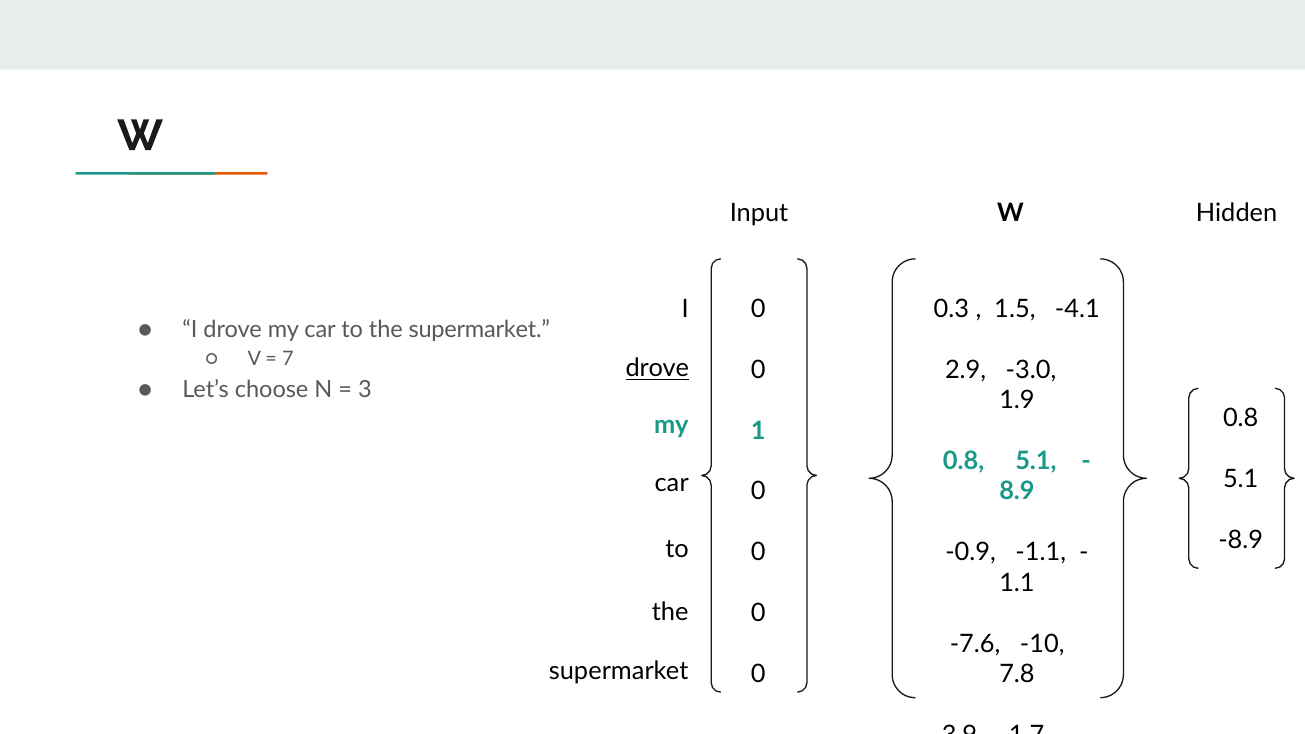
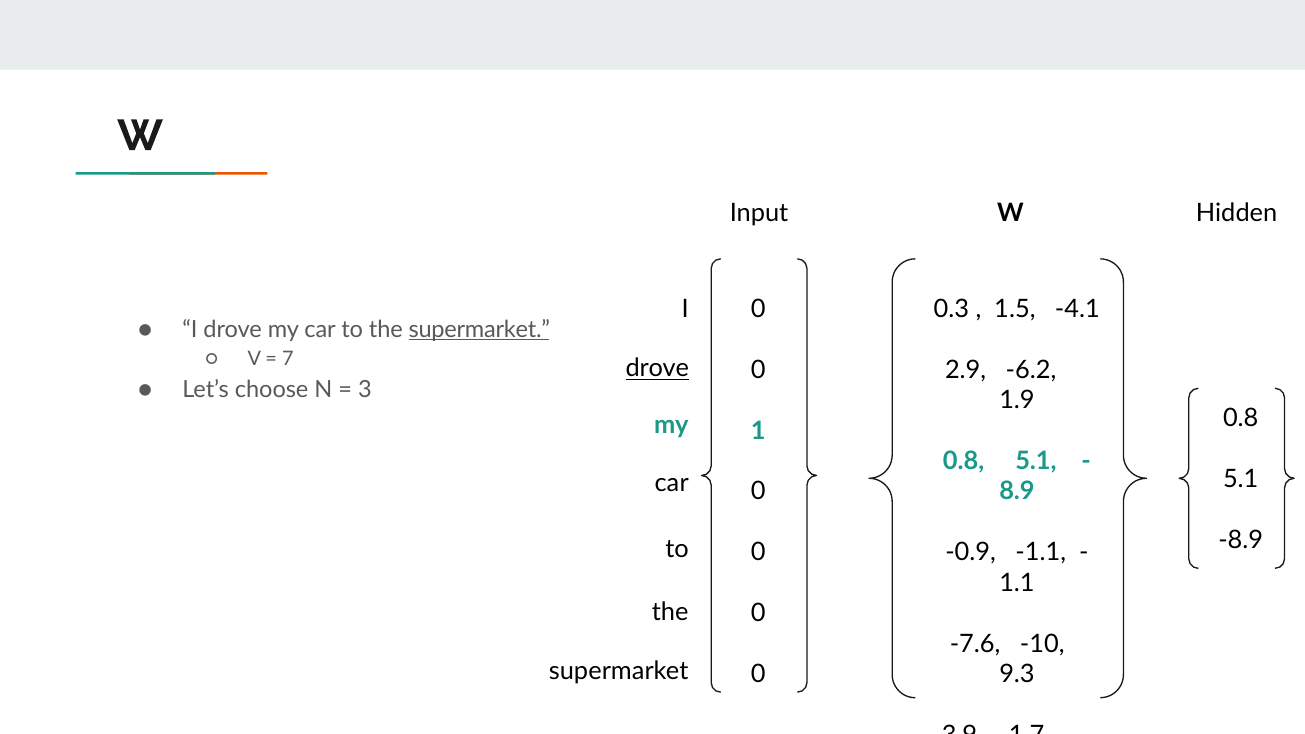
supermarket underline: none -> present (479, 330)
-3.0: -3.0 -> -6.2 (1031, 370)
7.8: 7.8 -> 9.3 (1017, 674)
